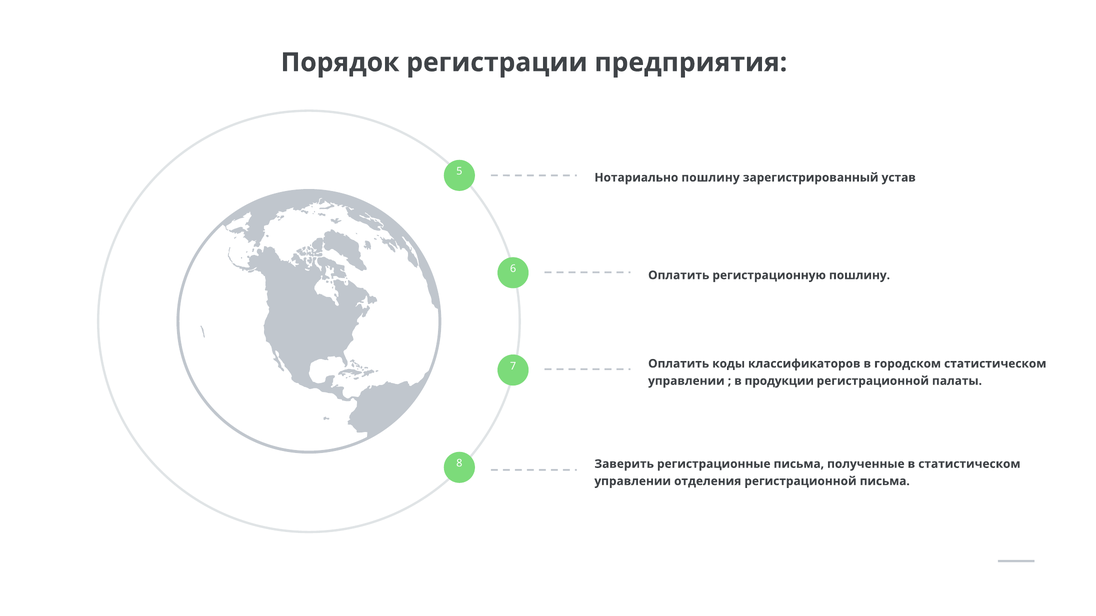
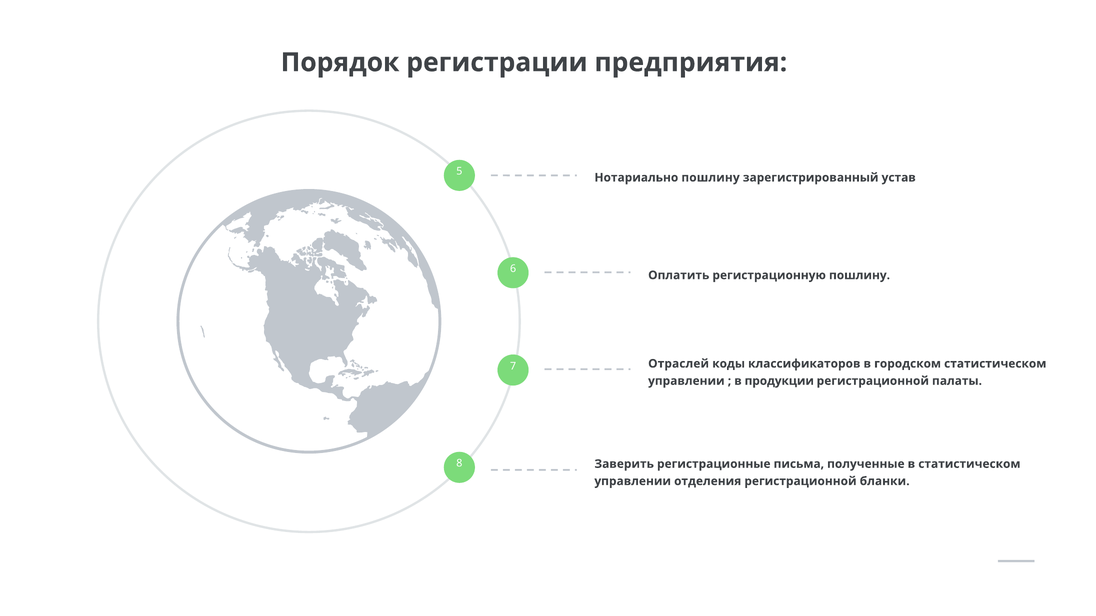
Оплатить: Оплатить -> Отраслей (679, 364)
регистрационной письма: письма -> бланки (885, 482)
